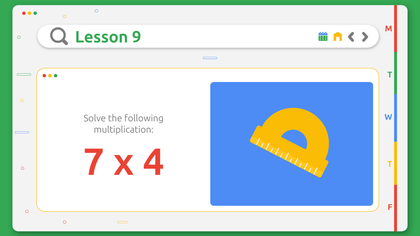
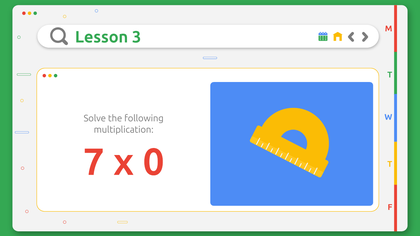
9: 9 -> 3 (137, 37)
4: 4 -> 0 (154, 163)
